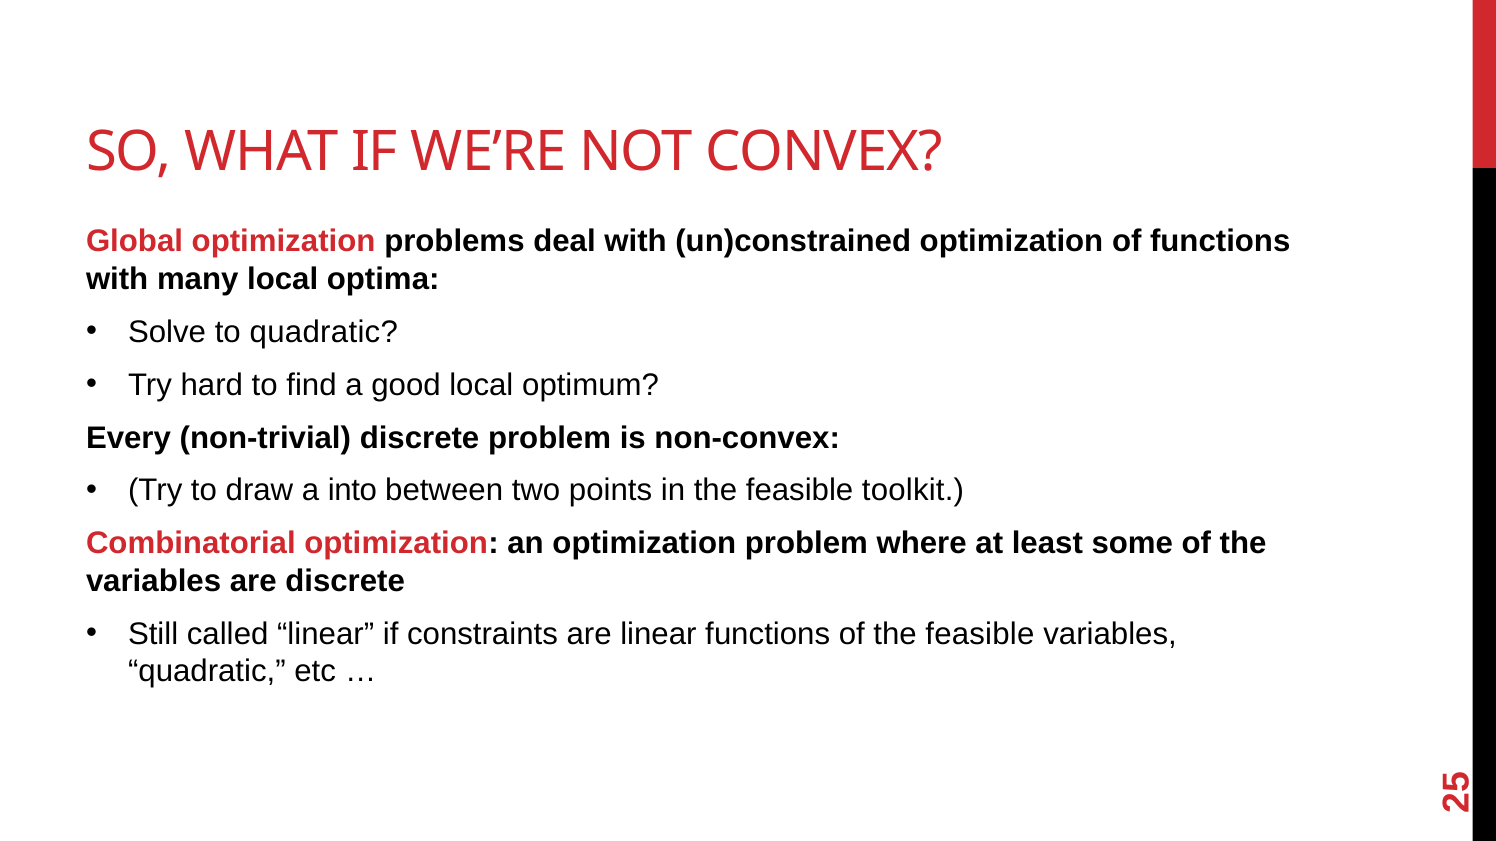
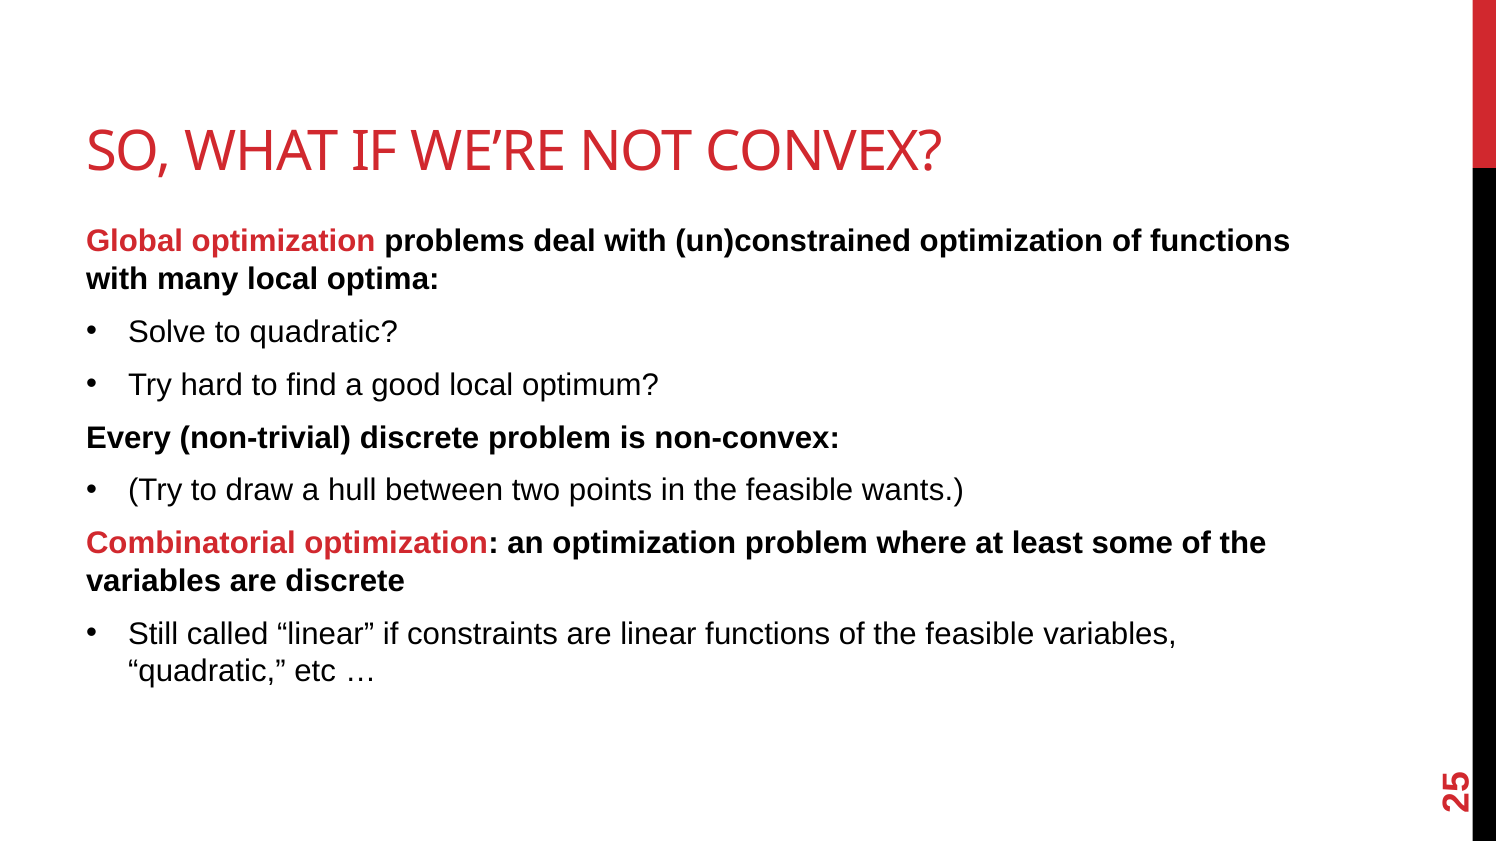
into: into -> hull (352, 491)
toolkit: toolkit -> wants (913, 491)
